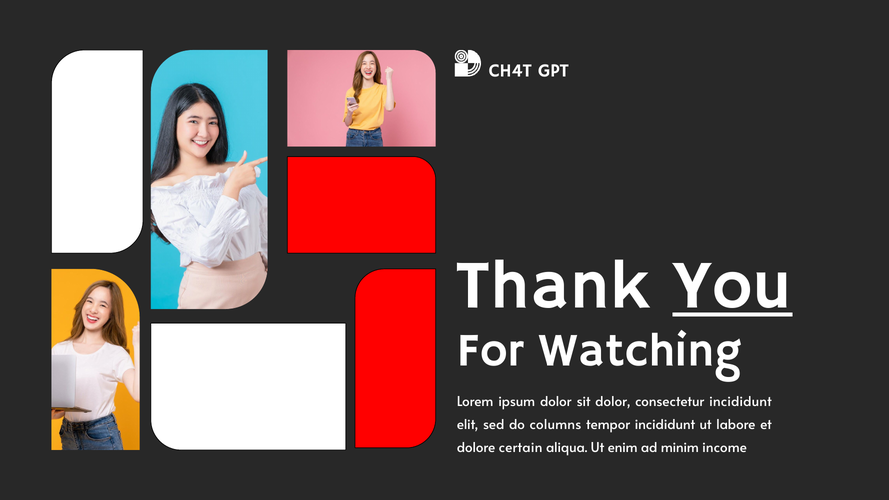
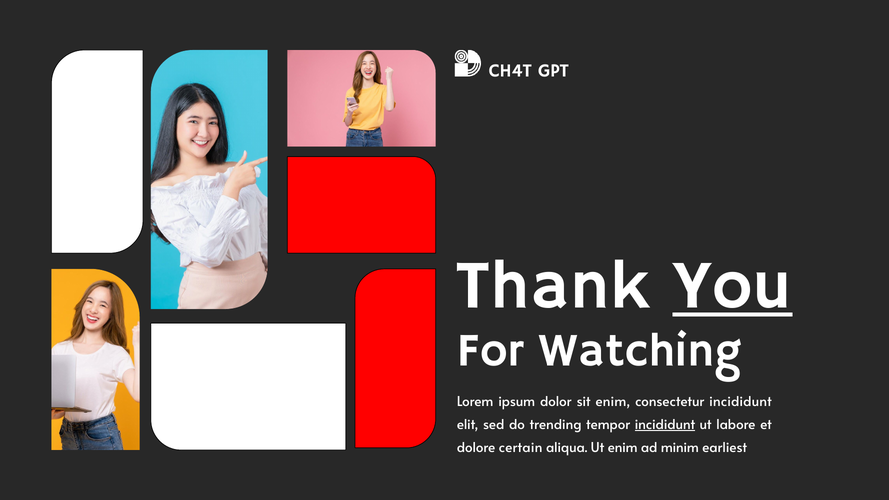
sit dolor: dolor -> enim (613, 402)
columns: columns -> trending (556, 425)
incididunt underline: none -> present (665, 425)
income: income -> earliest (725, 448)
